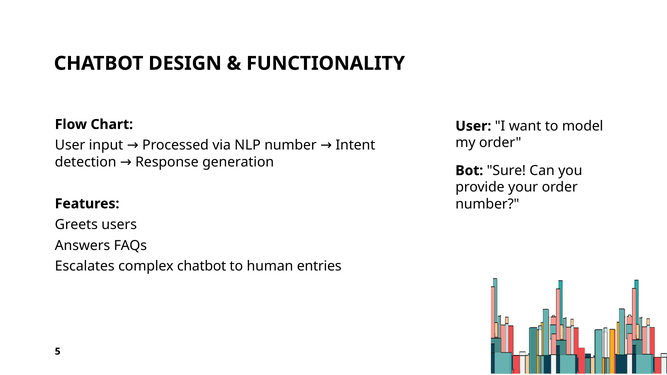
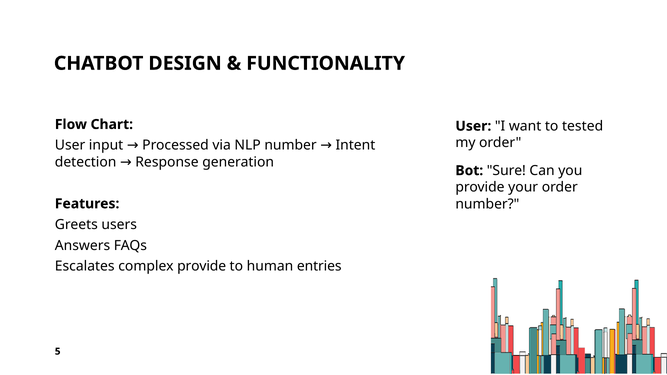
model: model -> tested (583, 126)
complex chatbot: chatbot -> provide (202, 266)
